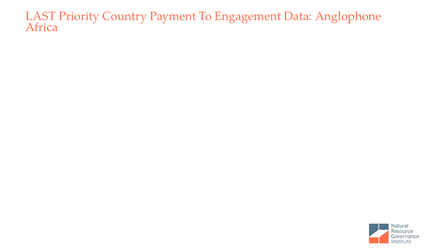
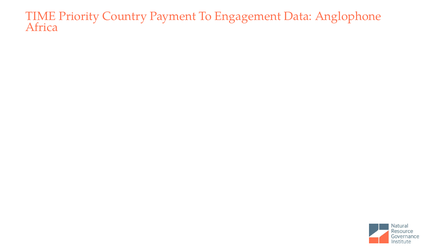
LAST: LAST -> TIME (41, 16)
